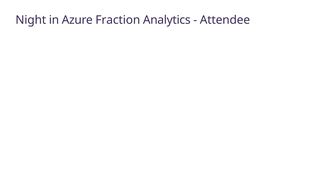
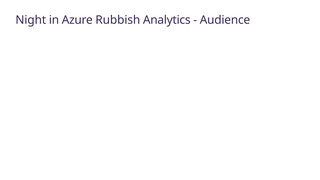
Fraction: Fraction -> Rubbish (118, 20)
Attendee: Attendee -> Audience (225, 20)
